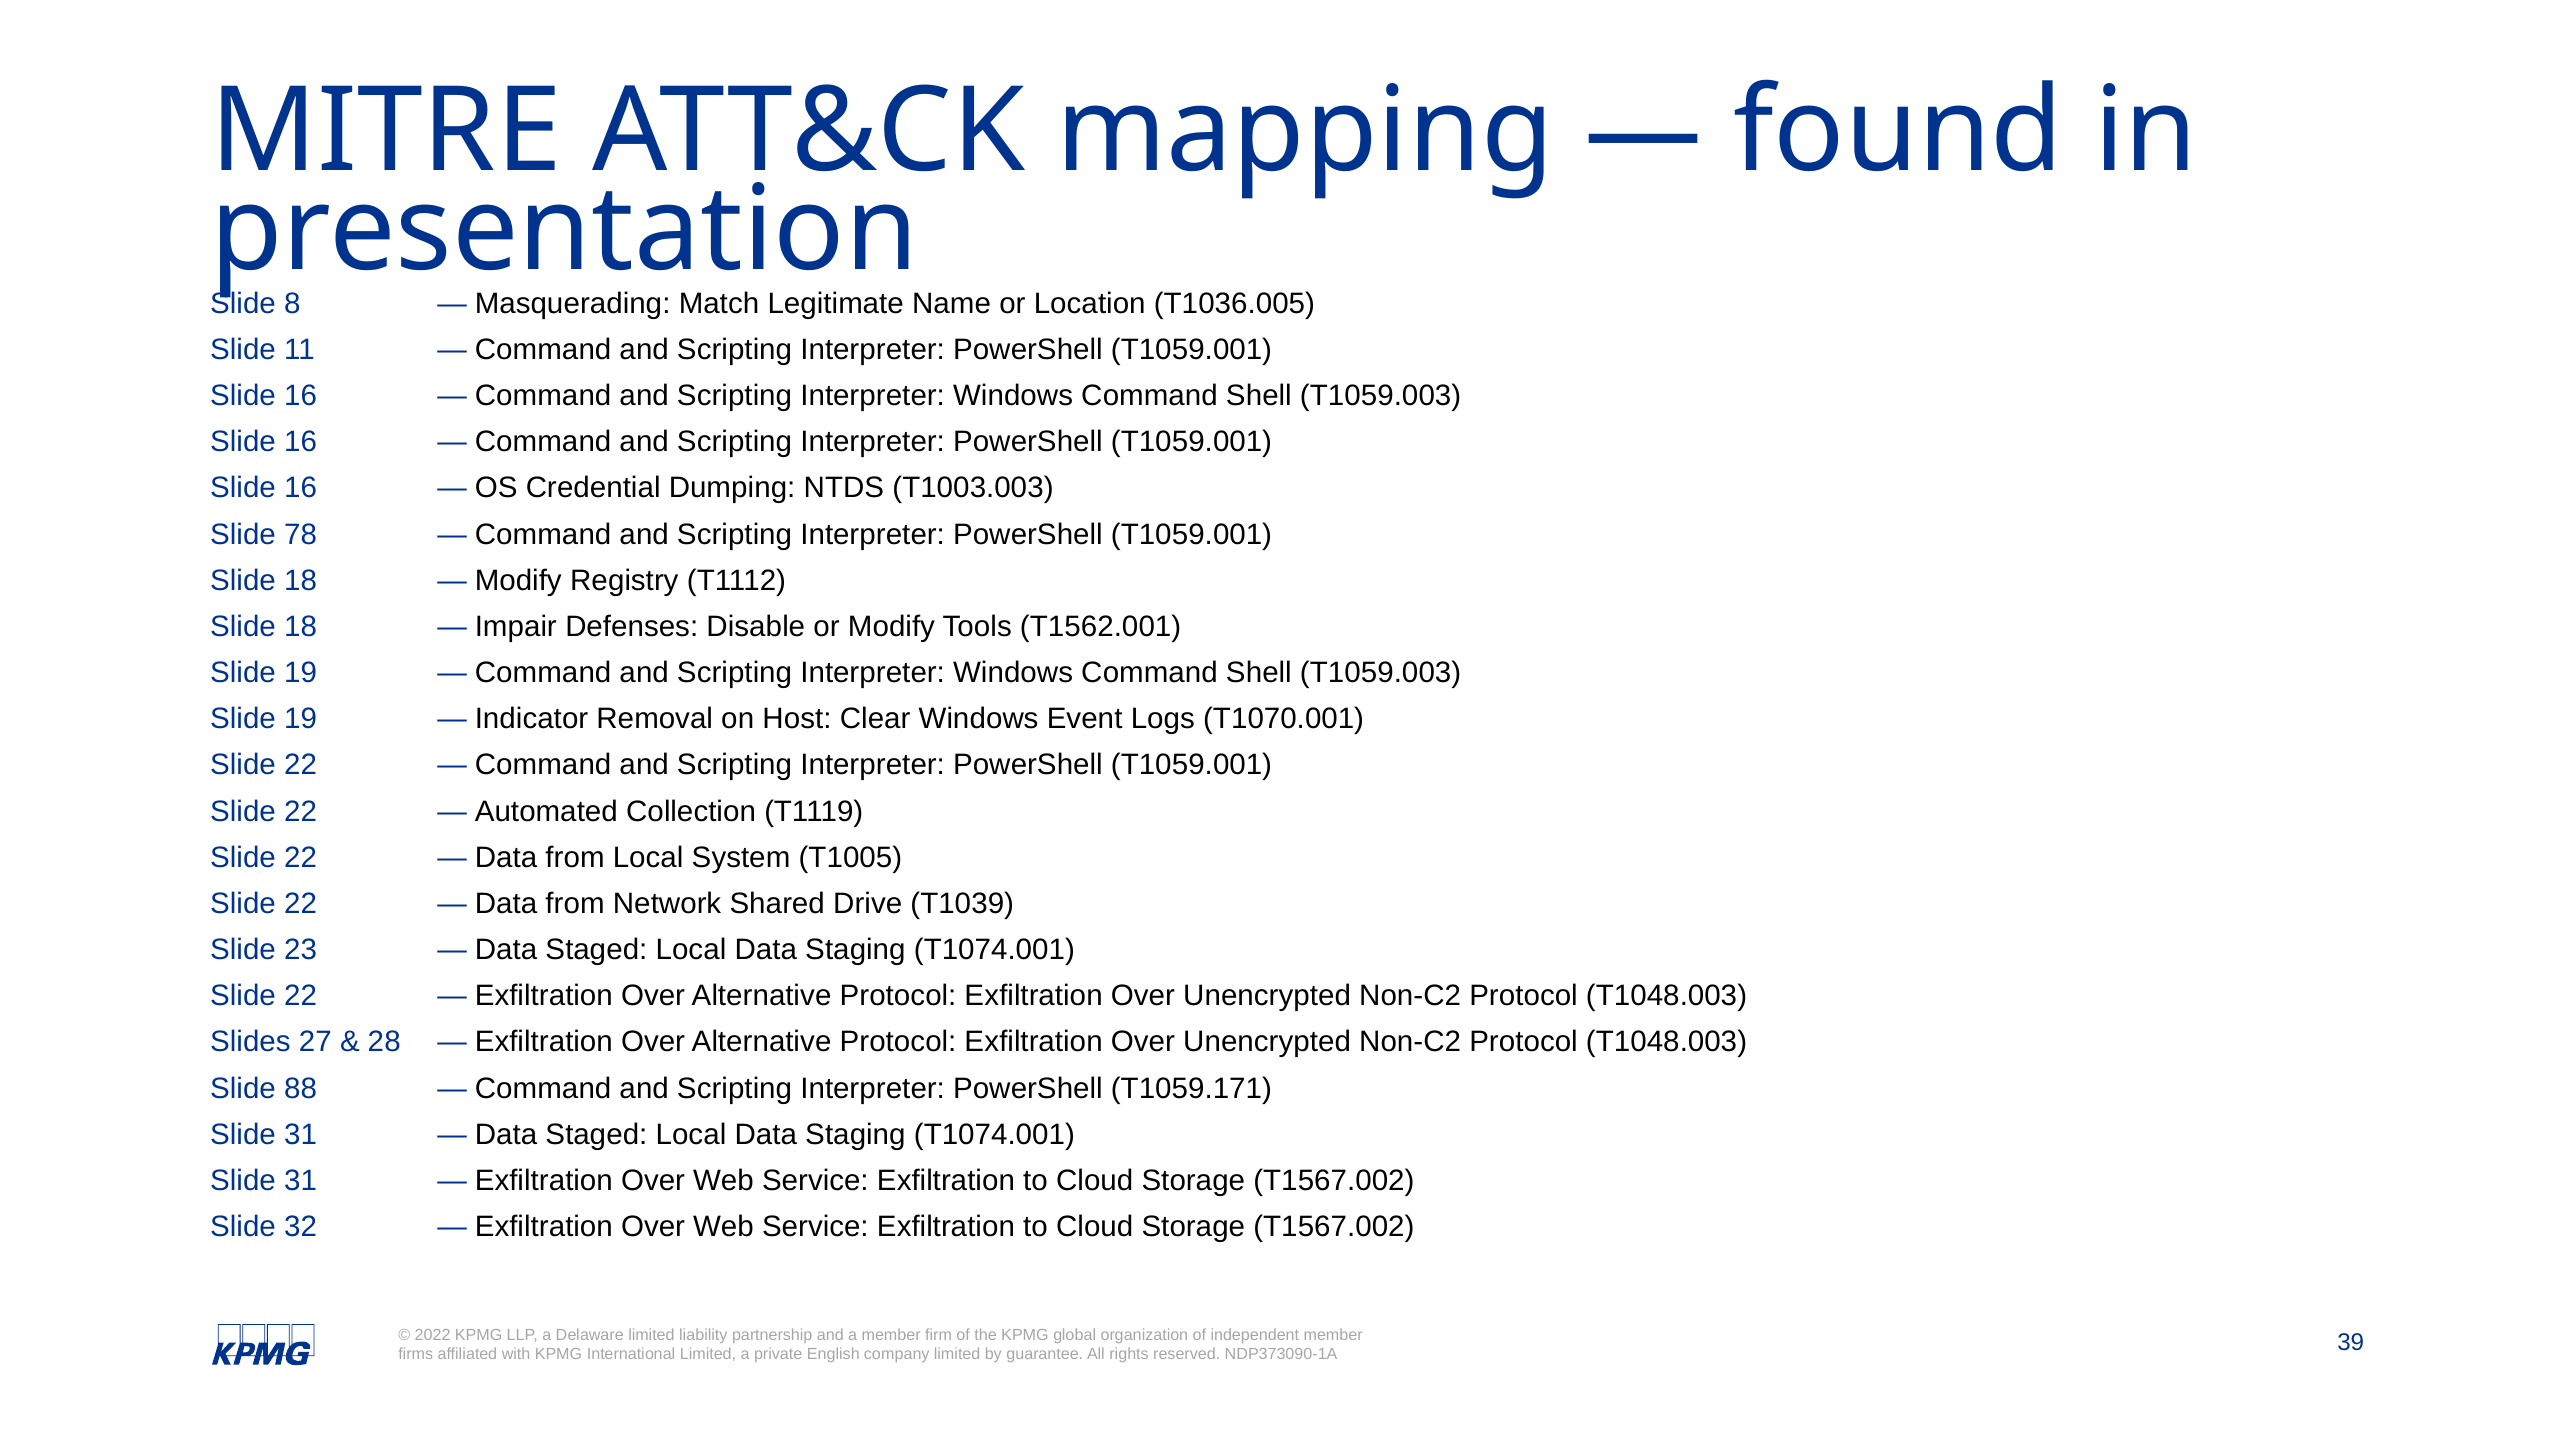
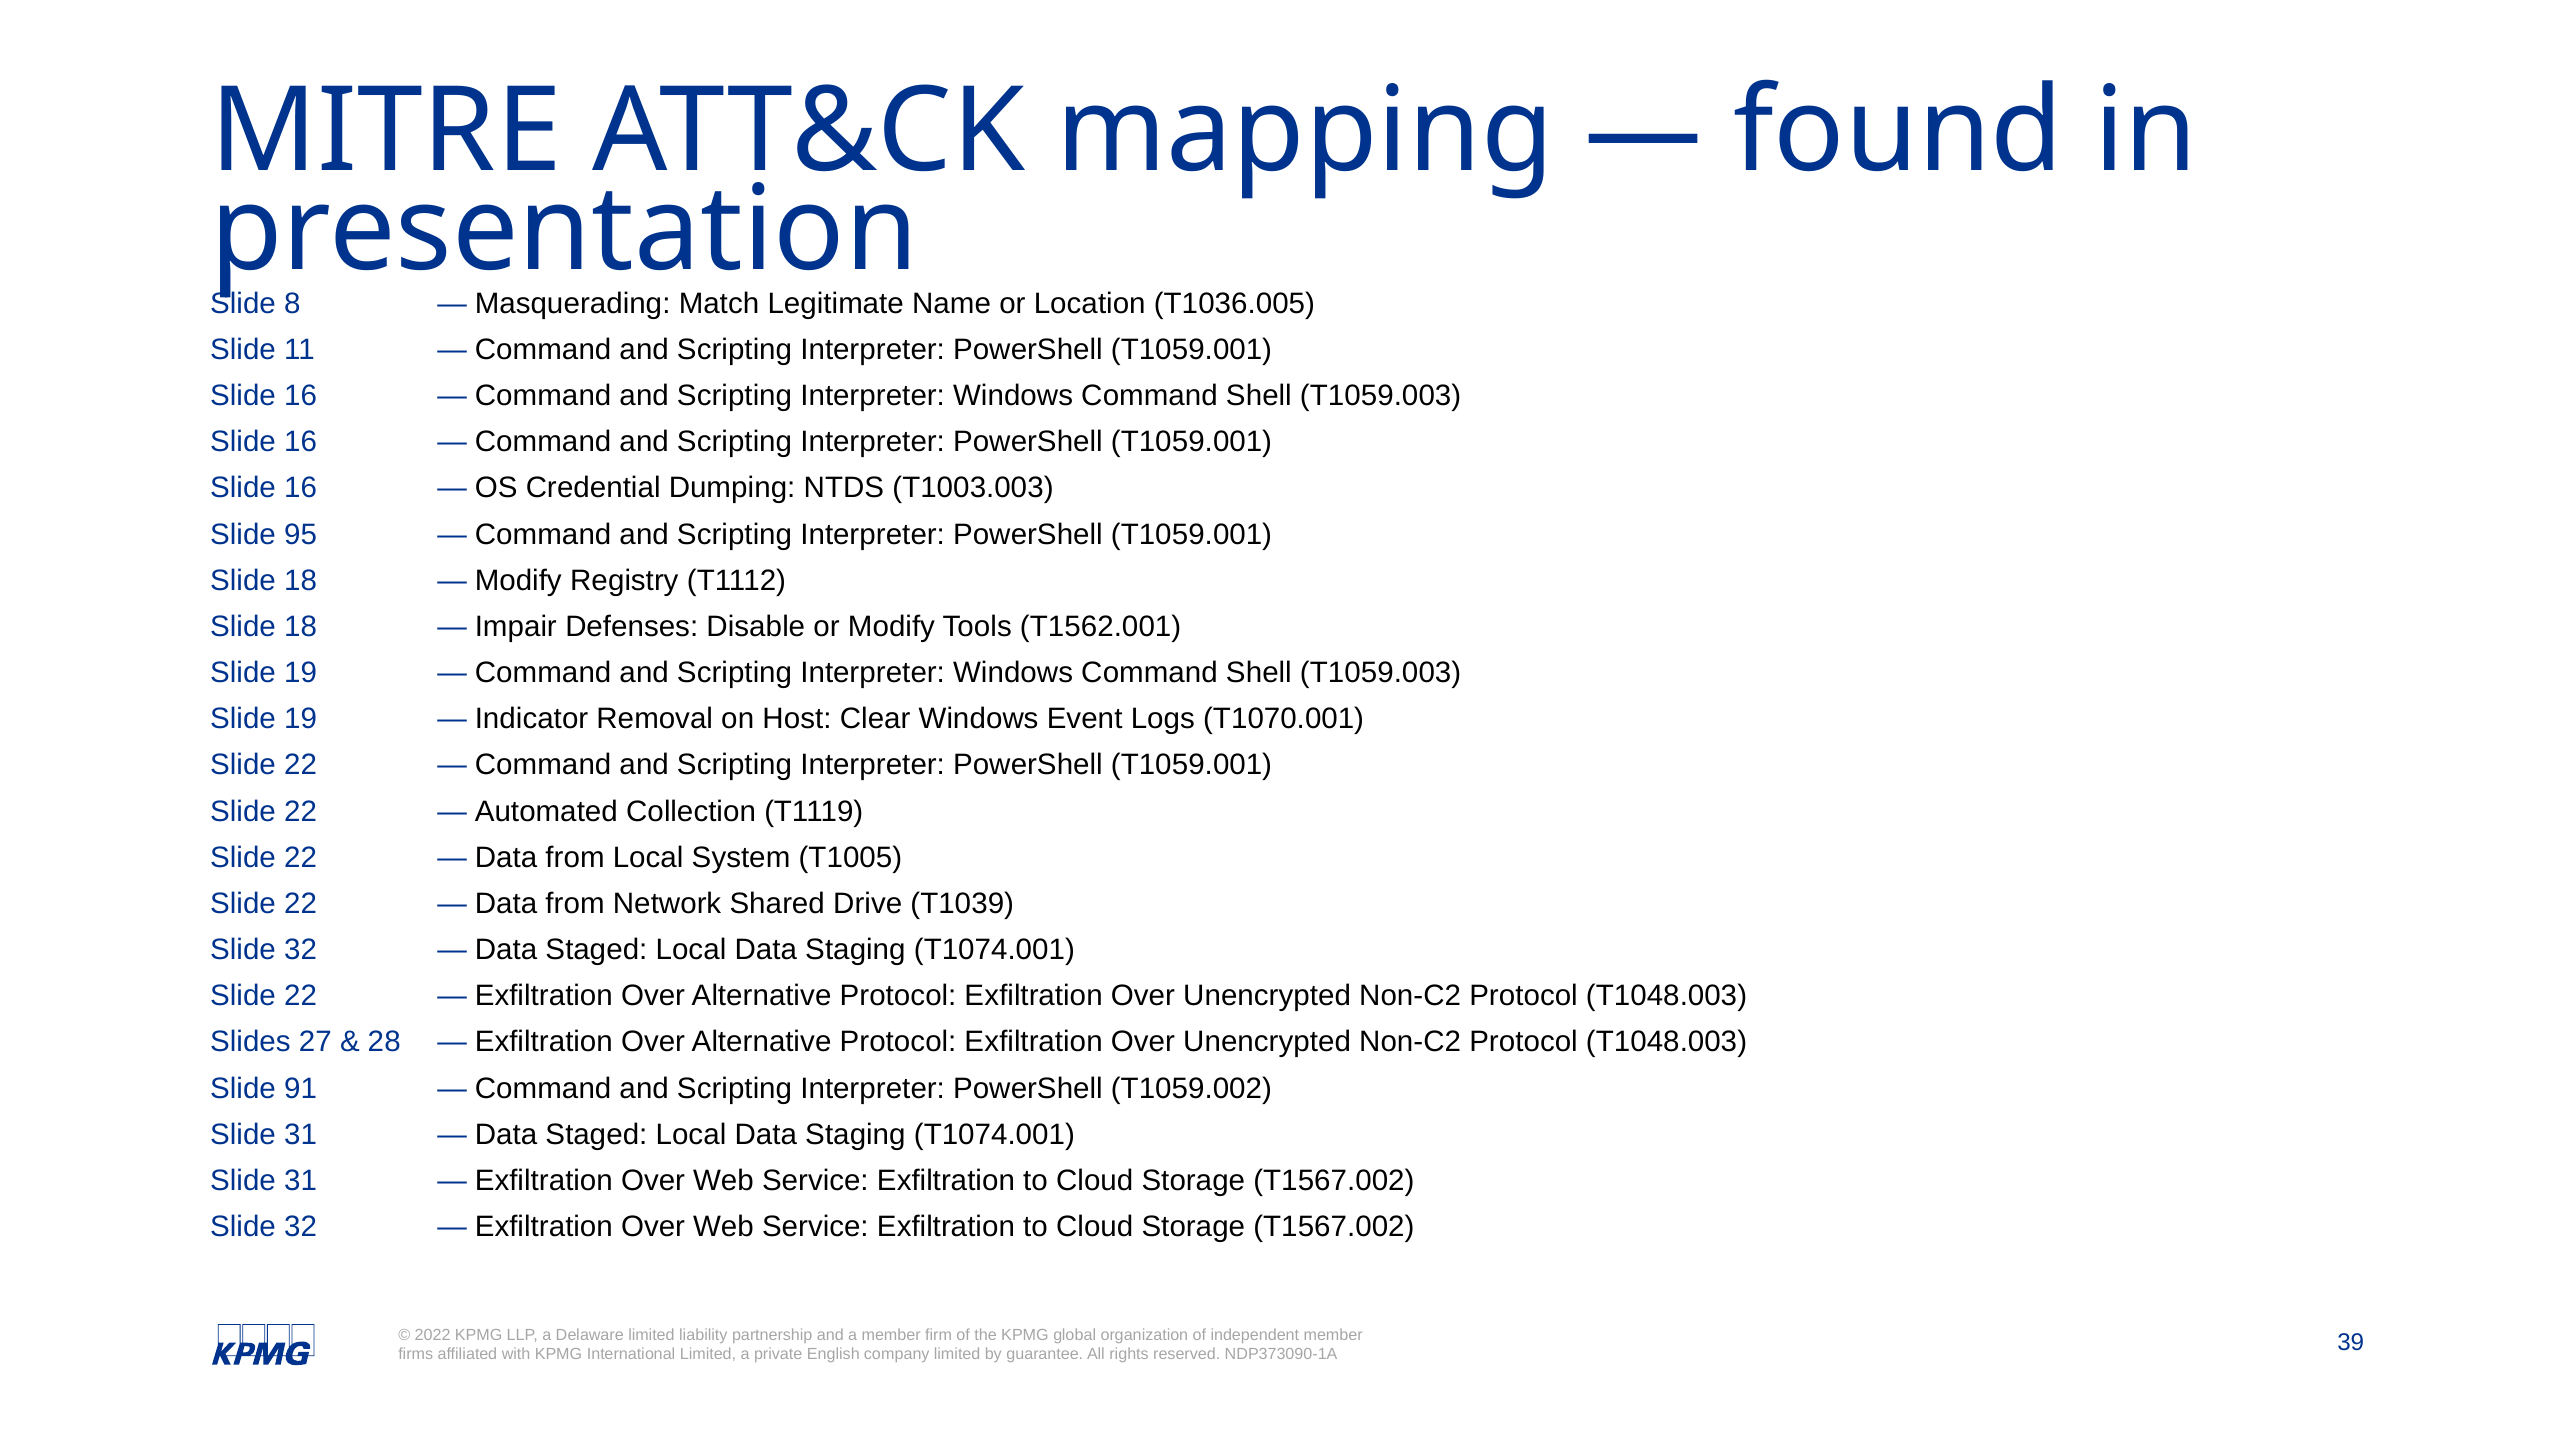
78: 78 -> 95 (301, 534)
23: 23 -> 32 (301, 950)
88: 88 -> 91 (301, 1088)
T1059.171: T1059.171 -> T1059.002 (1191, 1088)
